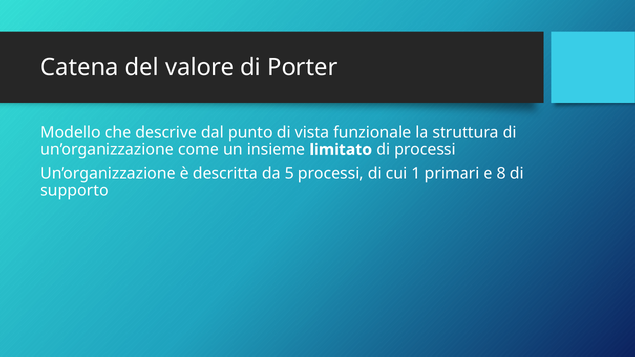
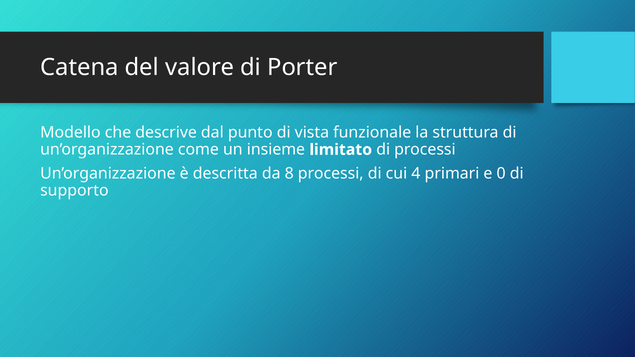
5: 5 -> 8 (289, 173)
1: 1 -> 4 (416, 173)
8: 8 -> 0 (501, 173)
